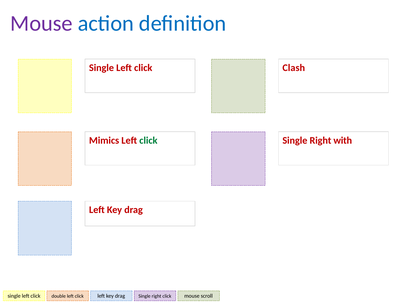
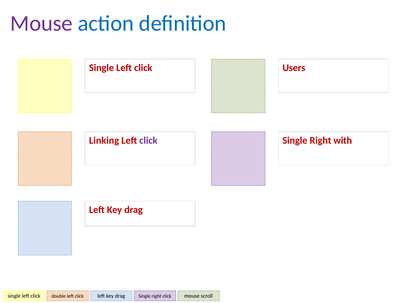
Clash: Clash -> Users (294, 68)
Mimics: Mimics -> Linking (104, 140)
click colour: green -> purple (148, 140)
